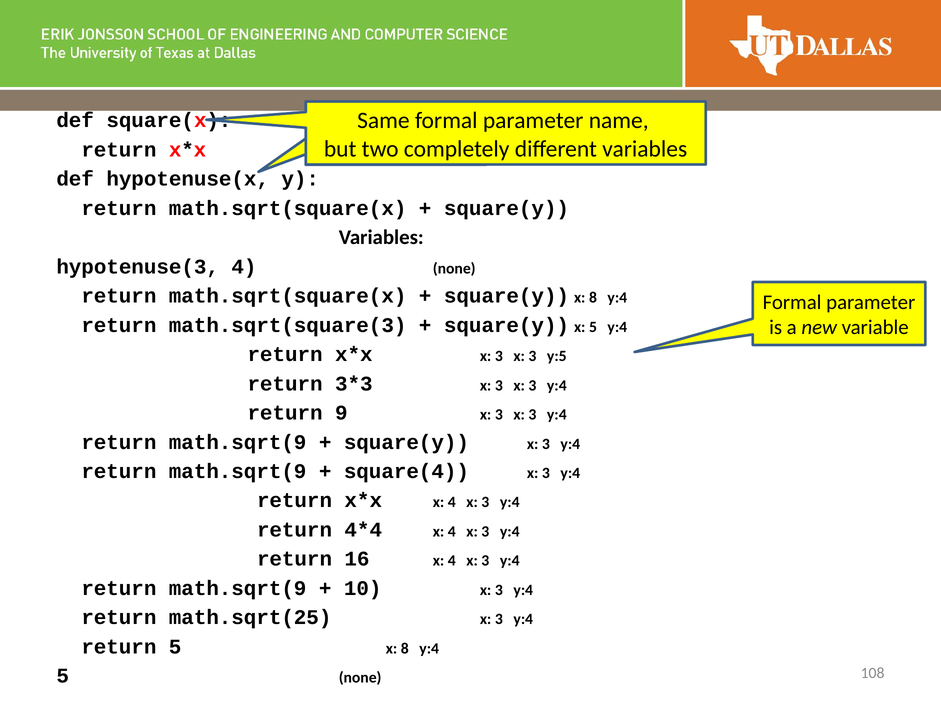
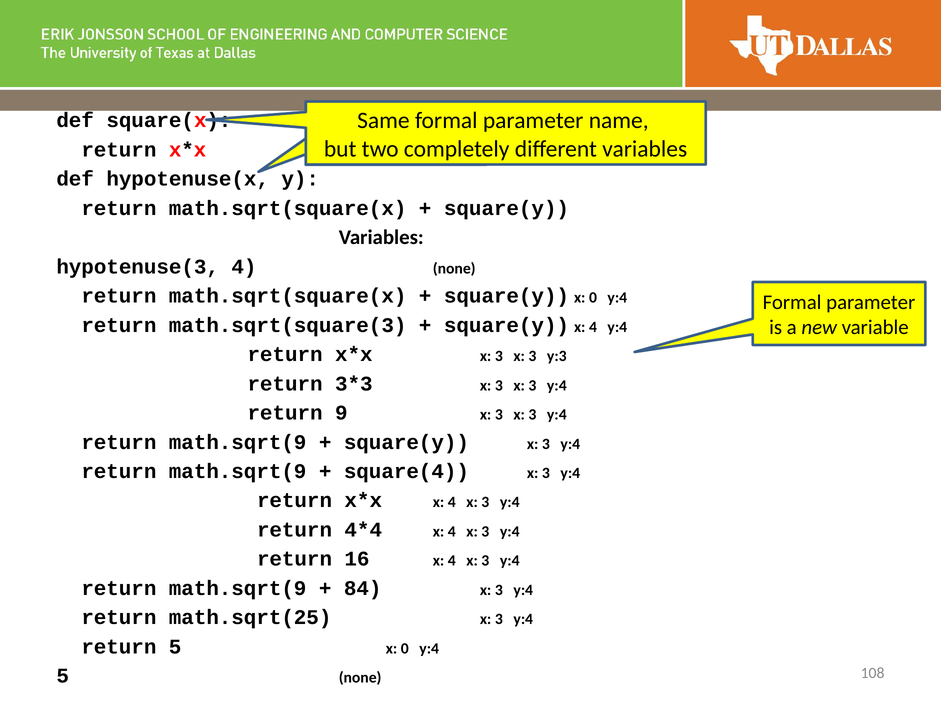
square(y x 8: 8 -> 0 (593, 298)
square(y x 5: 5 -> 4 (593, 327)
y:5: y:5 -> y:3 (557, 357)
10: 10 -> 84 (363, 589)
5 x 8: 8 -> 0 (405, 649)
